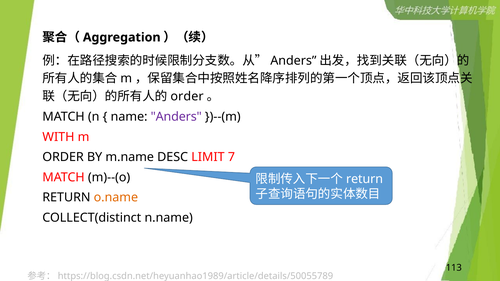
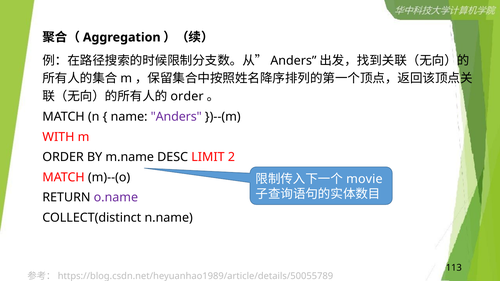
7: 7 -> 2 (231, 157)
return: return -> movie (364, 179)
o.name colour: orange -> purple (116, 198)
